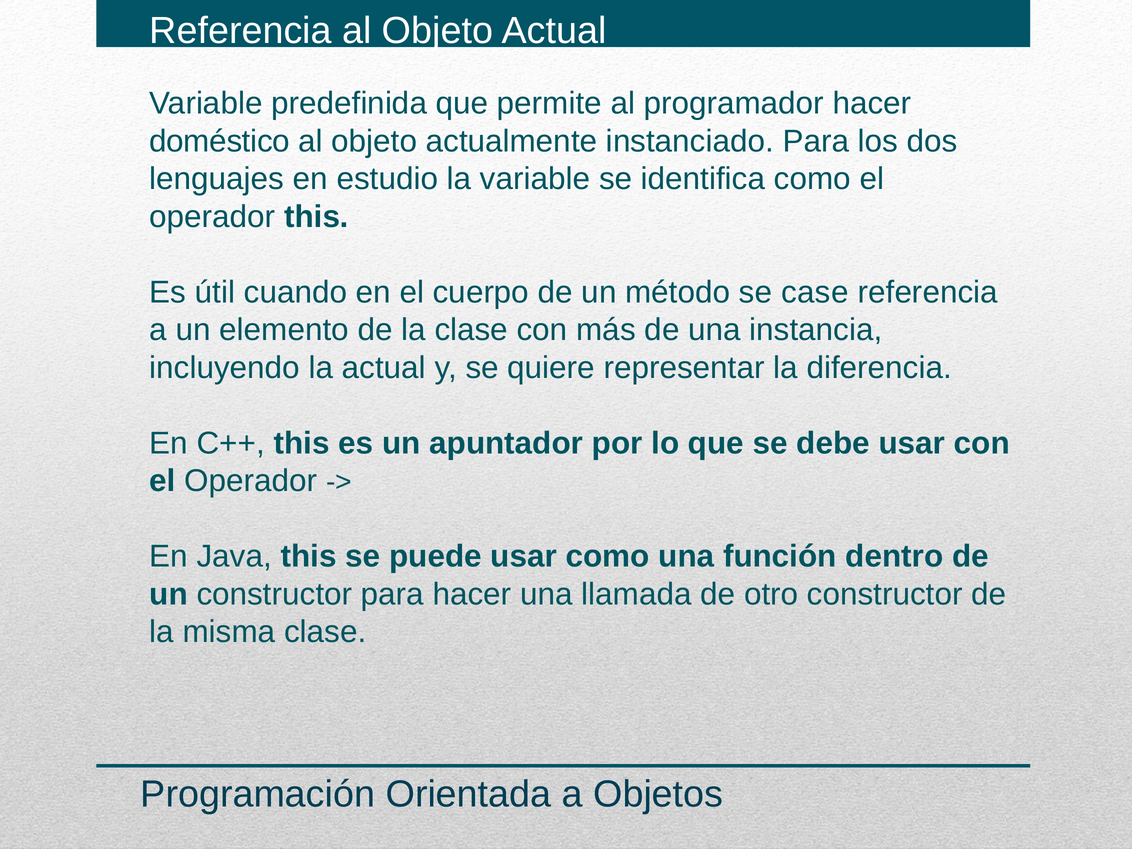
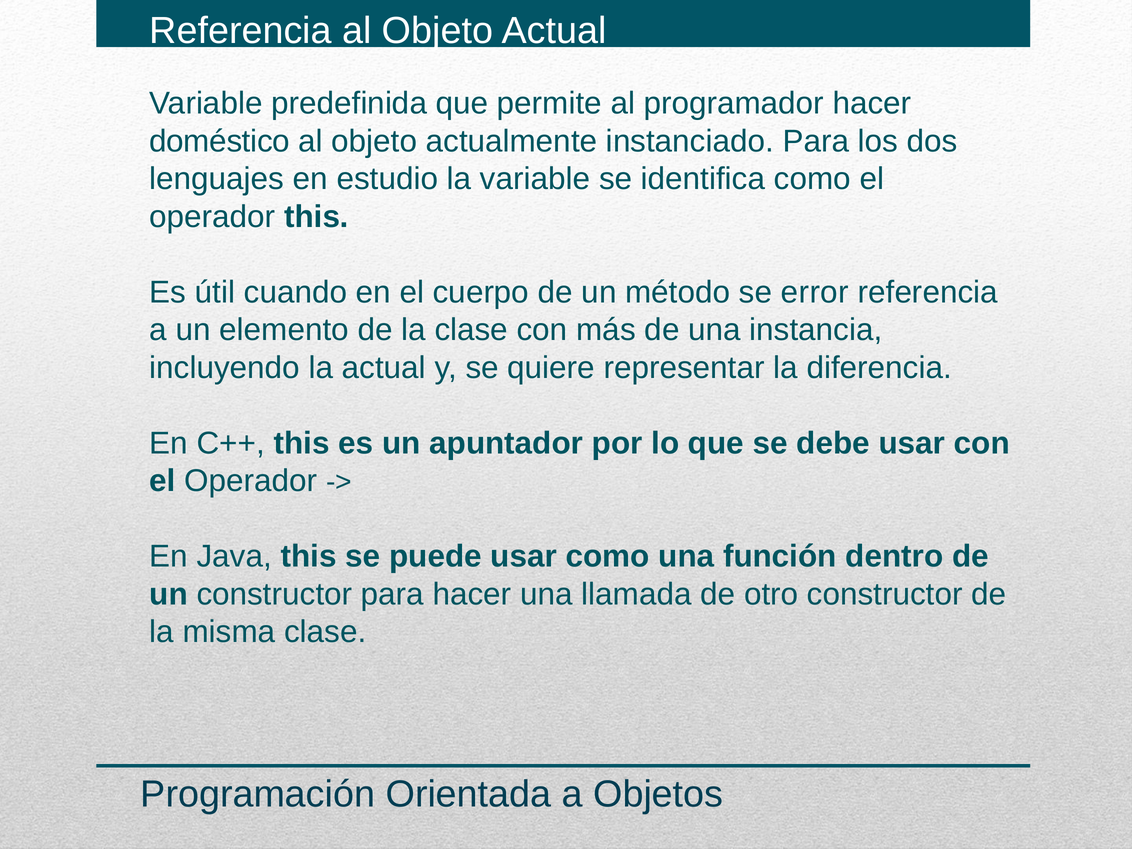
case: case -> error (815, 292)
